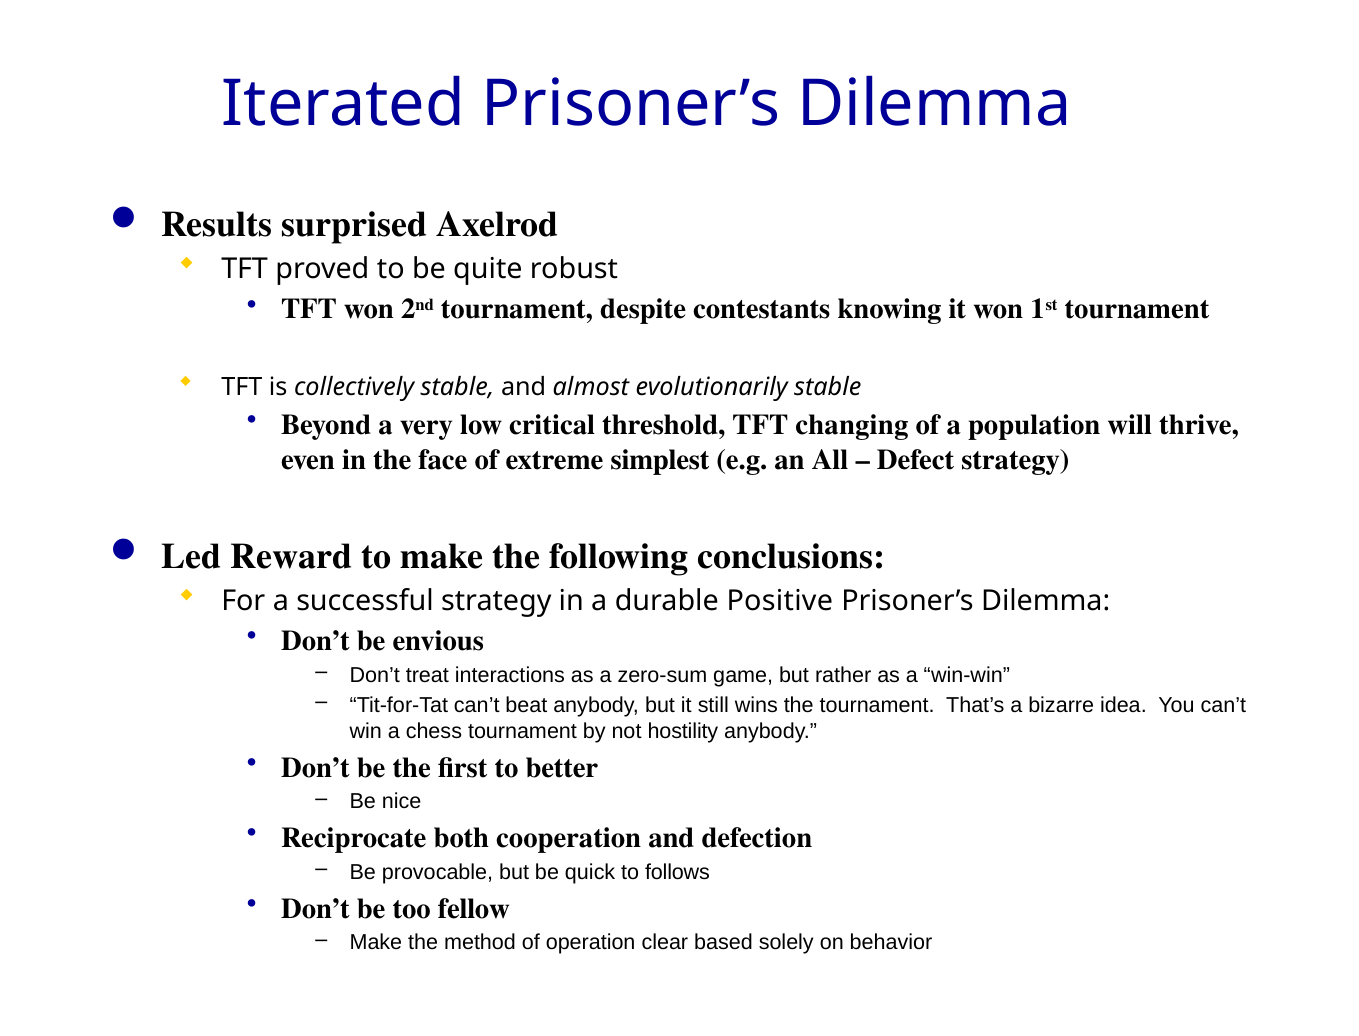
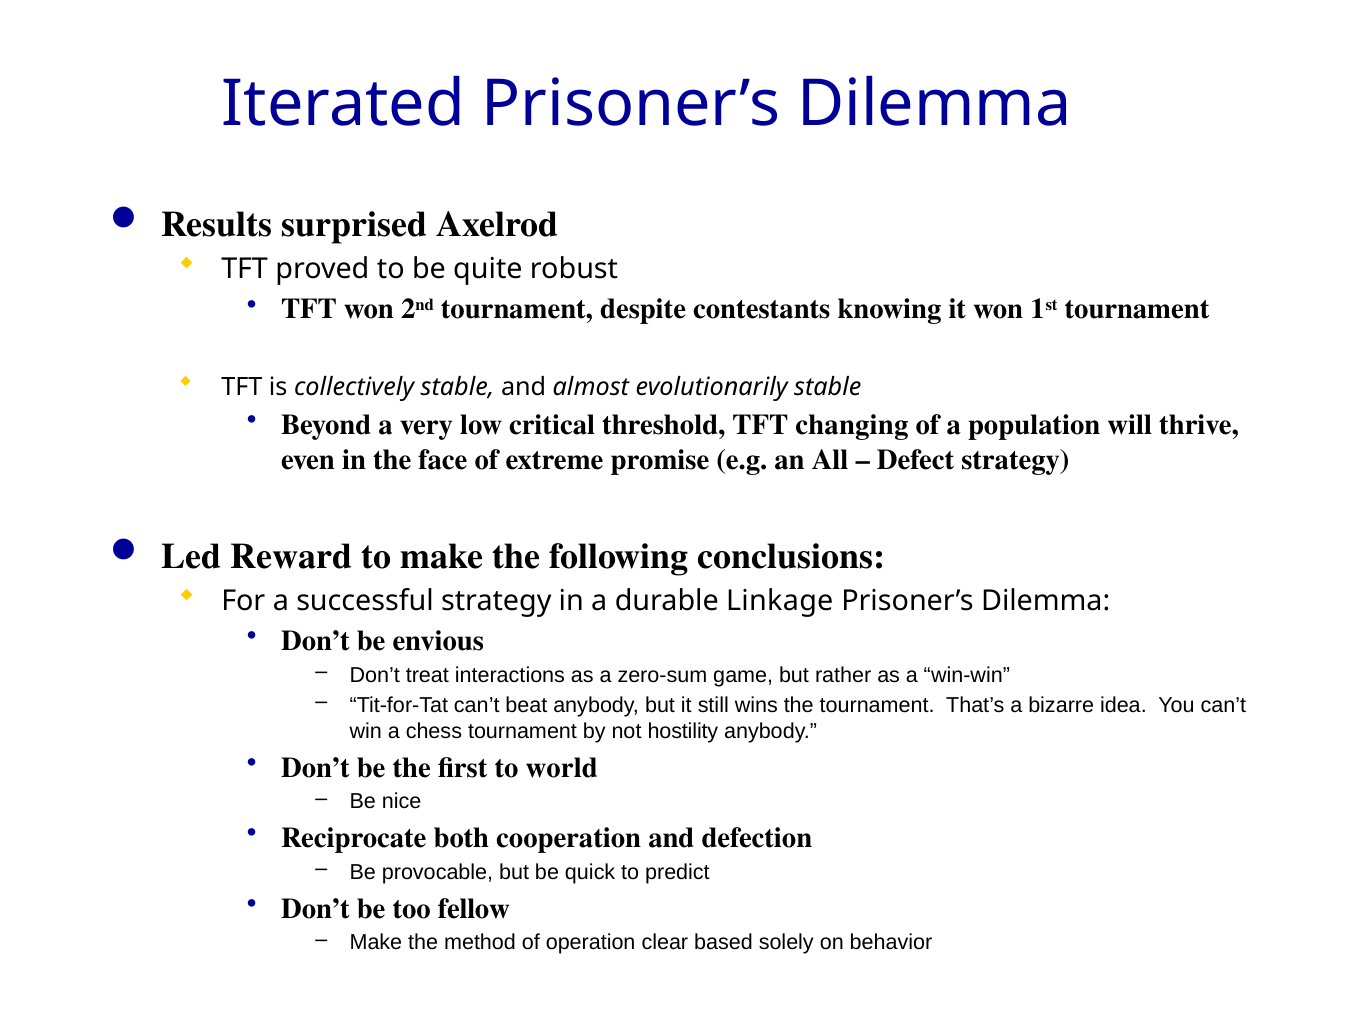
simplest: simplest -> promise (660, 459)
Positive: Positive -> Linkage (780, 600)
better: better -> world (562, 767)
follows: follows -> predict (677, 872)
